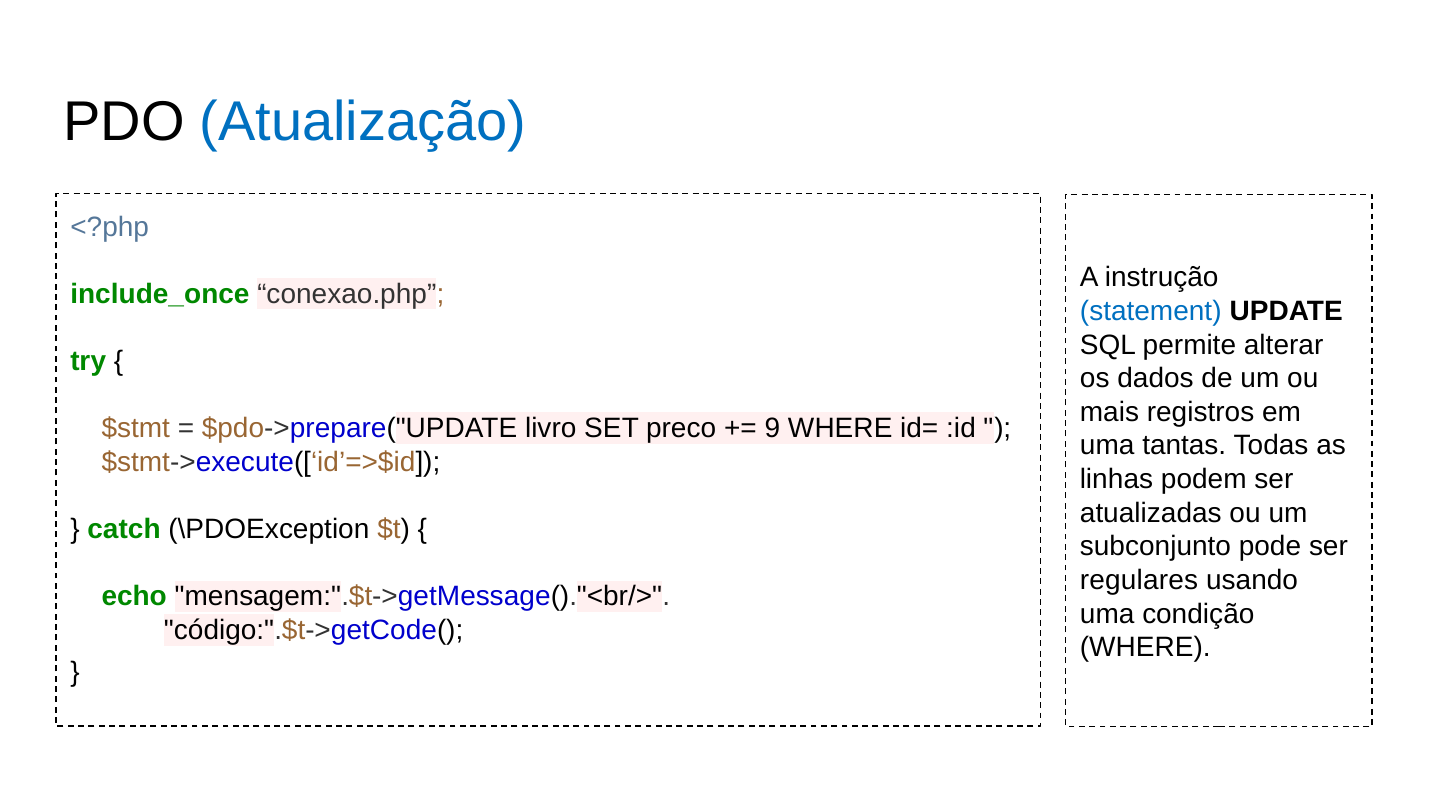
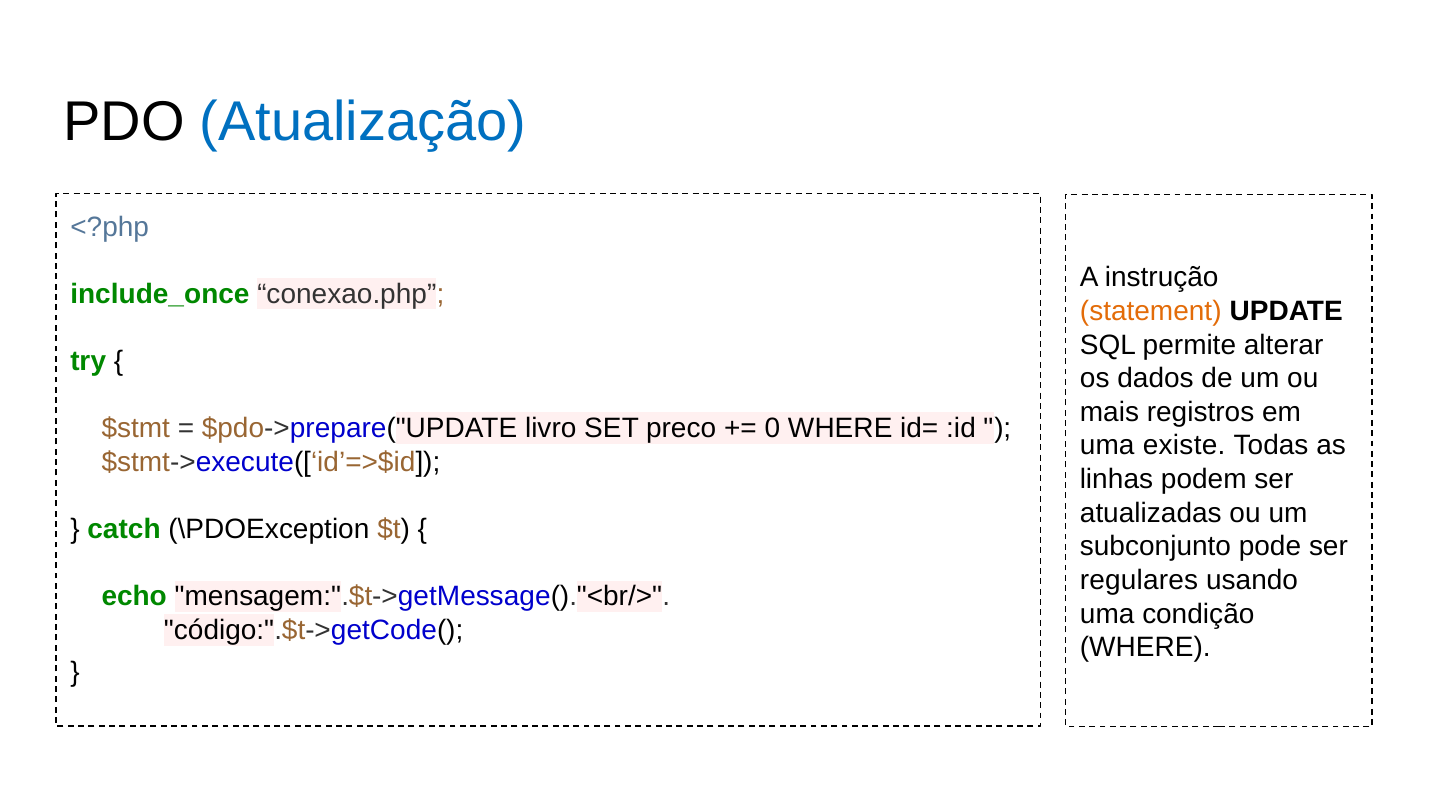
statement colour: blue -> orange (1151, 311)
9: 9 -> 0 (772, 429)
tantas: tantas -> existe (1184, 446)
